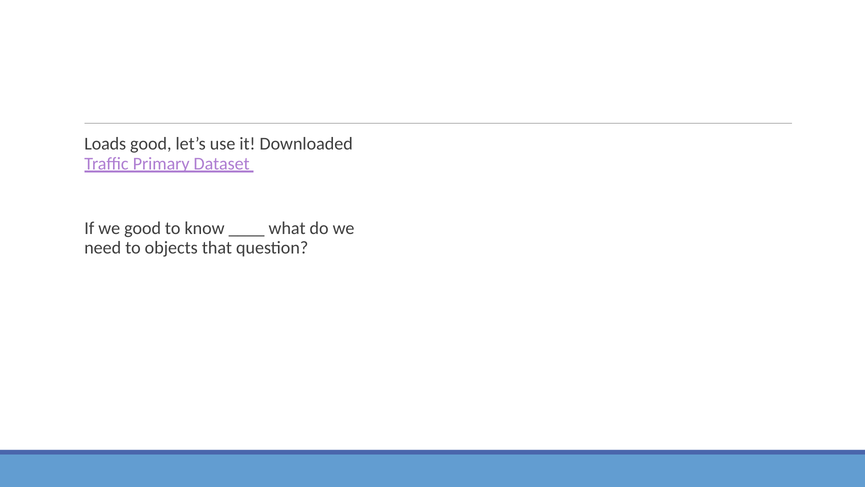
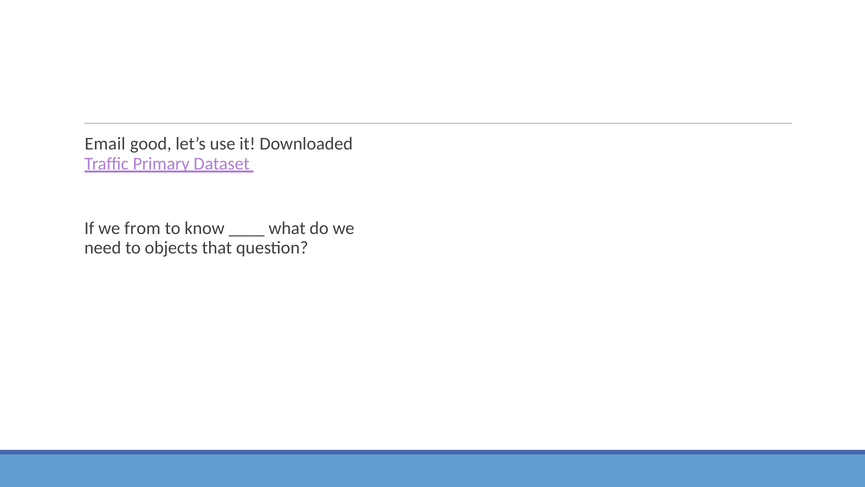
Loads: Loads -> Email (105, 144)
we good: good -> from (142, 228)
